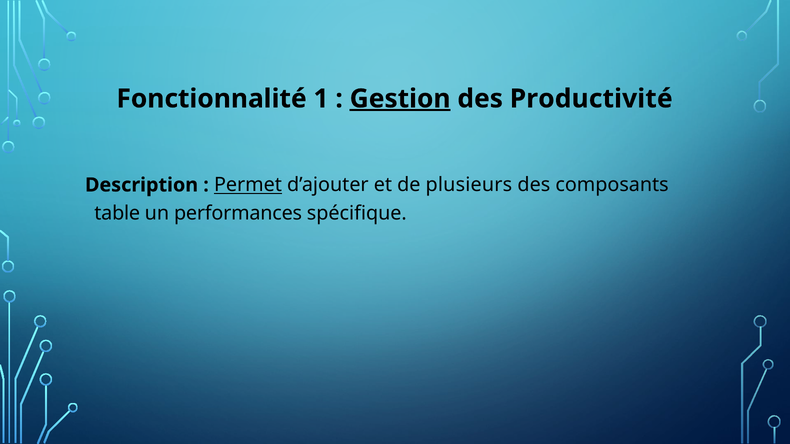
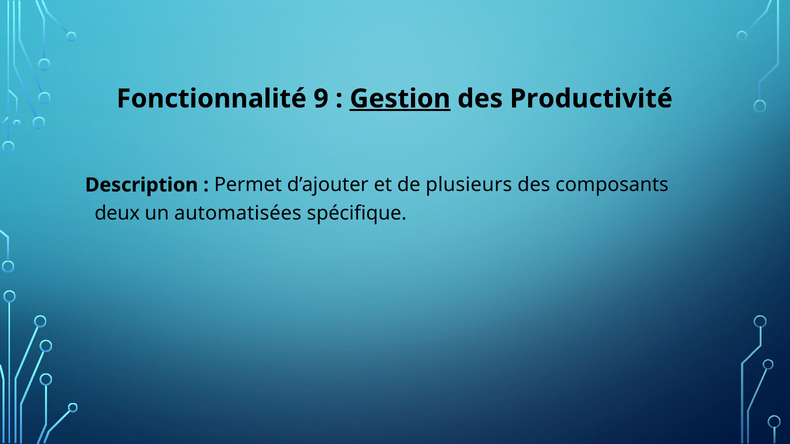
1: 1 -> 9 (321, 99)
Permet underline: present -> none (248, 185)
table: table -> deux (117, 214)
performances: performances -> automatisées (238, 214)
